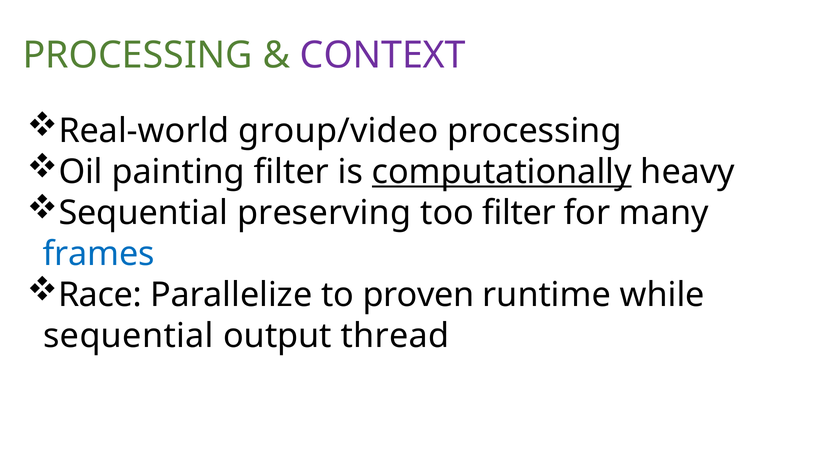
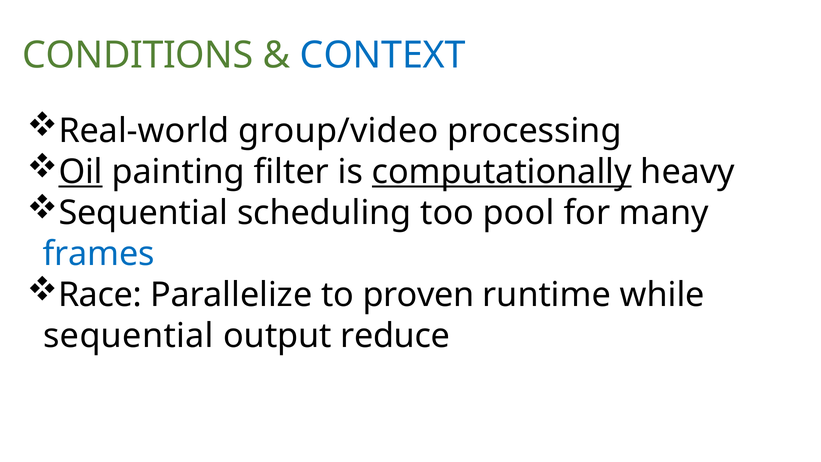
PROCESSING: PROCESSING -> CONDITIONS (138, 55)
CONTEXT colour: purple -> blue (383, 55)
Oil underline: none -> present (81, 172)
preserving: preserving -> scheduling (324, 213)
too filter: filter -> pool (519, 213)
thread: thread -> reduce (395, 336)
